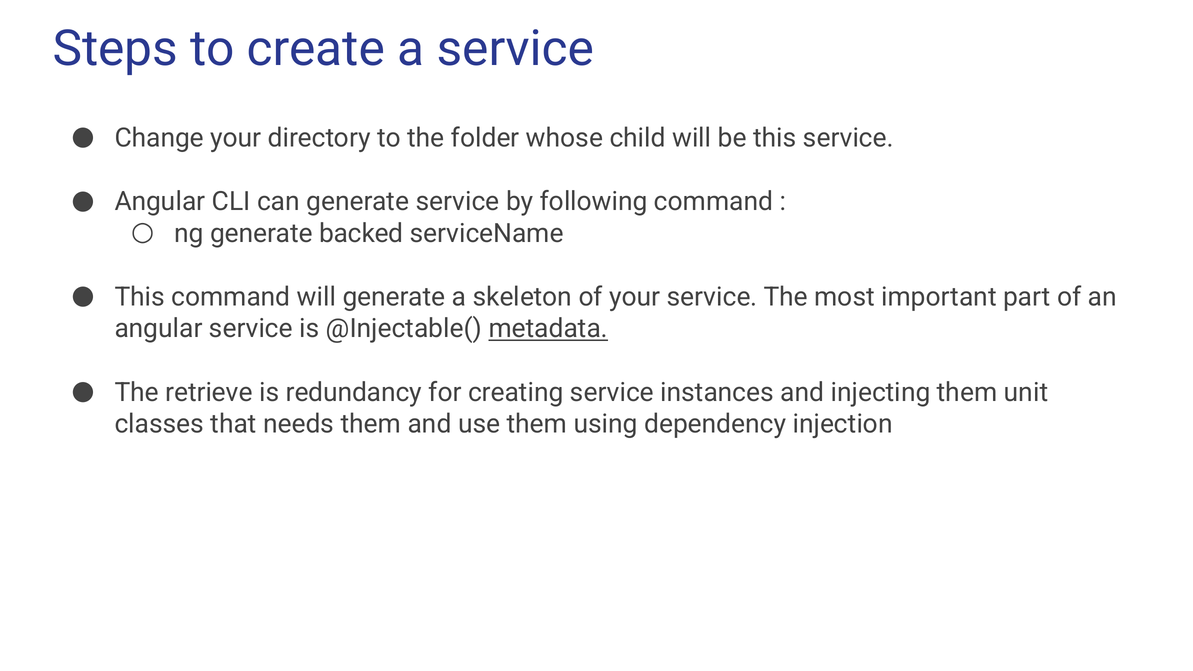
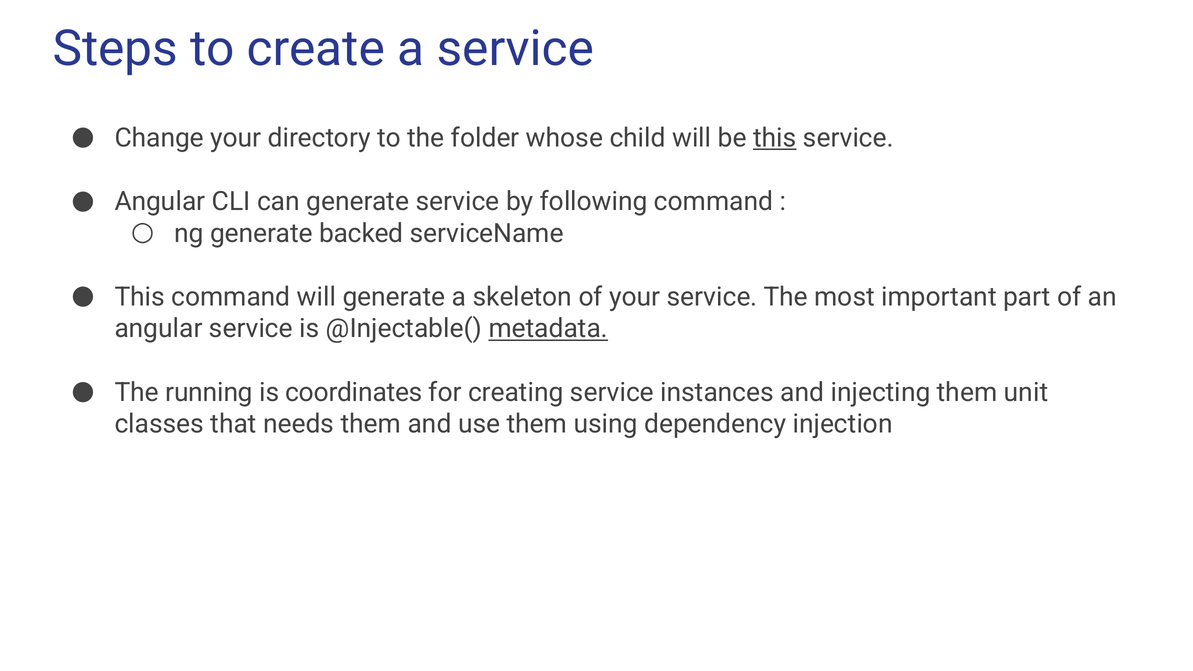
this underline: none -> present (775, 138)
retrieve: retrieve -> running (209, 392)
redundancy: redundancy -> coordinates (354, 392)
